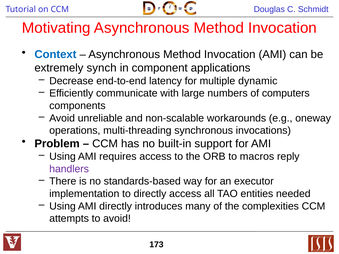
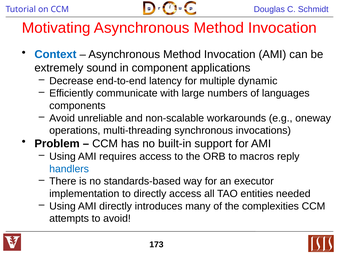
synch: synch -> sound (102, 68)
computers: computers -> languages (286, 93)
handlers colour: purple -> blue (69, 169)
